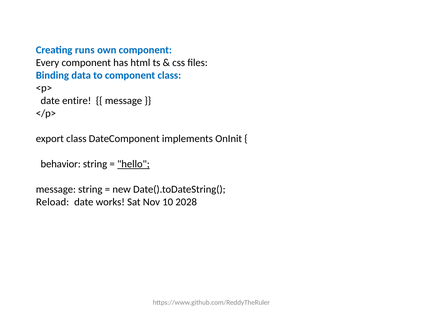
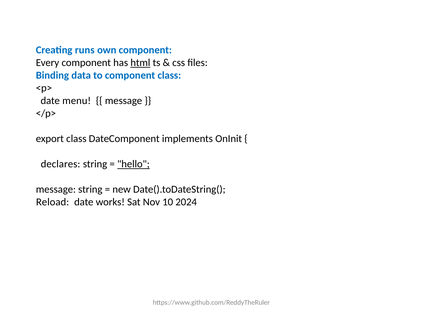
html underline: none -> present (140, 63)
entire: entire -> menu (77, 101)
behavior: behavior -> declares (61, 164)
2028: 2028 -> 2024 (186, 202)
